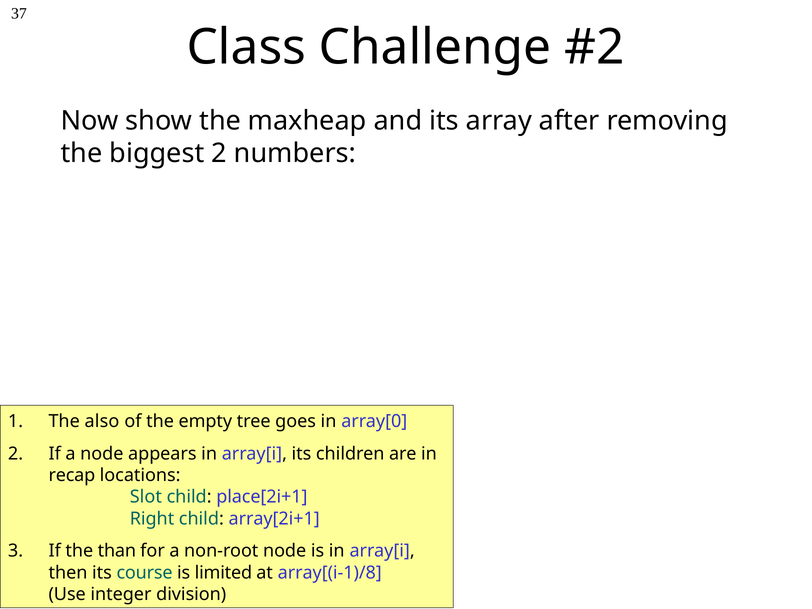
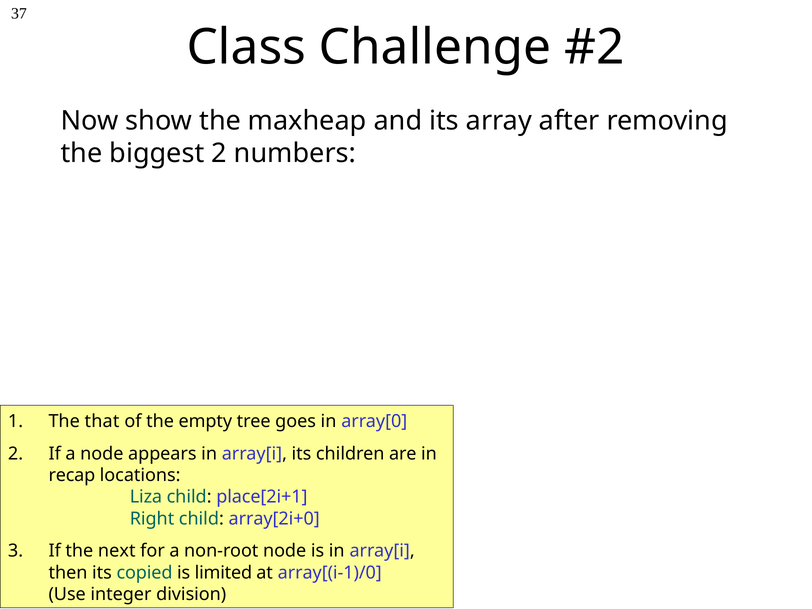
also: also -> that (102, 421)
Slot: Slot -> Liza (146, 497)
array[2i+1: array[2i+1 -> array[2i+0 (274, 519)
than: than -> next (117, 551)
course: course -> copied (145, 573)
array[(i-1)/8: array[(i-1)/8 -> array[(i-1)/0 (330, 573)
